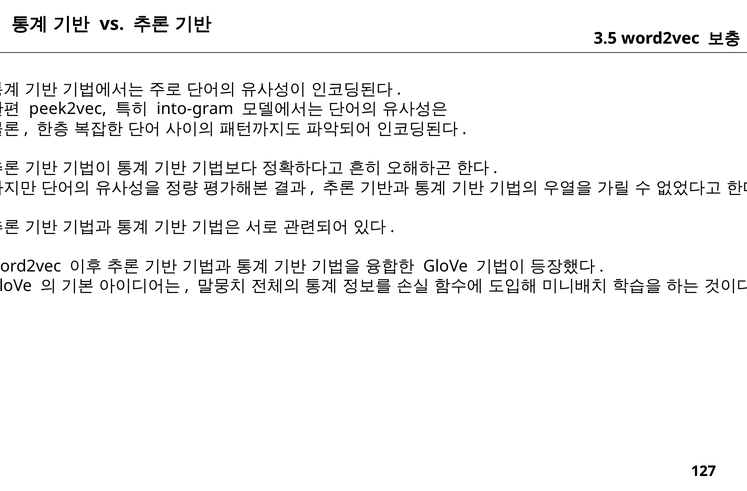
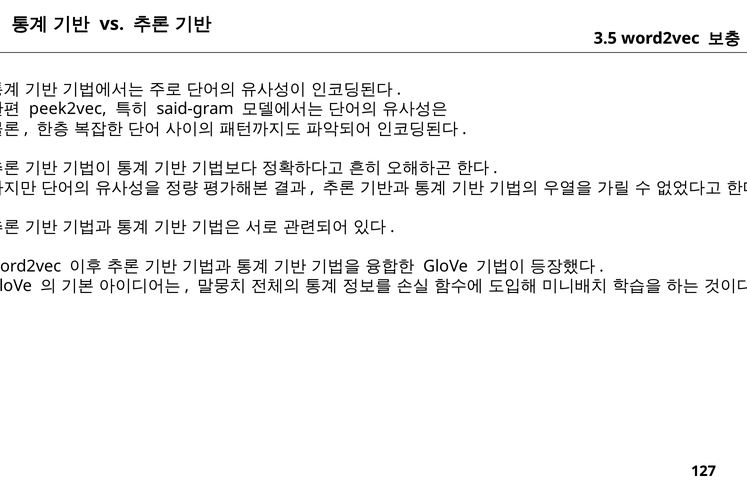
into-gram: into-gram -> said-gram (195, 109)
